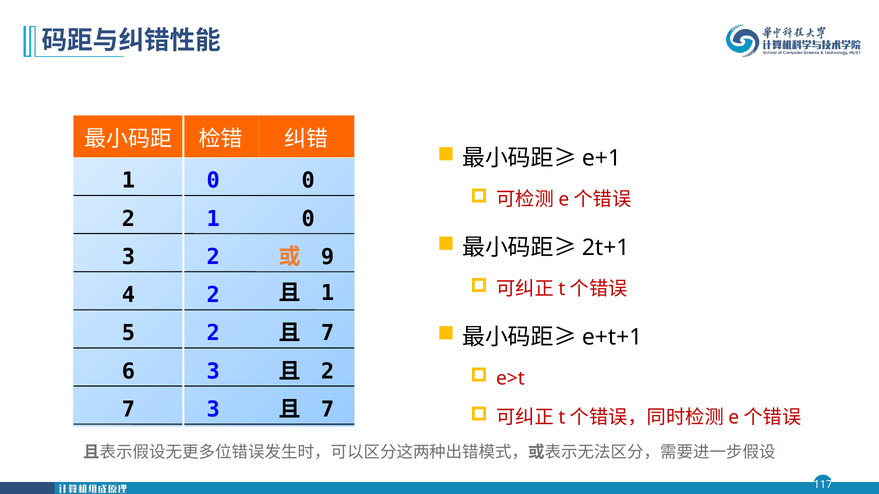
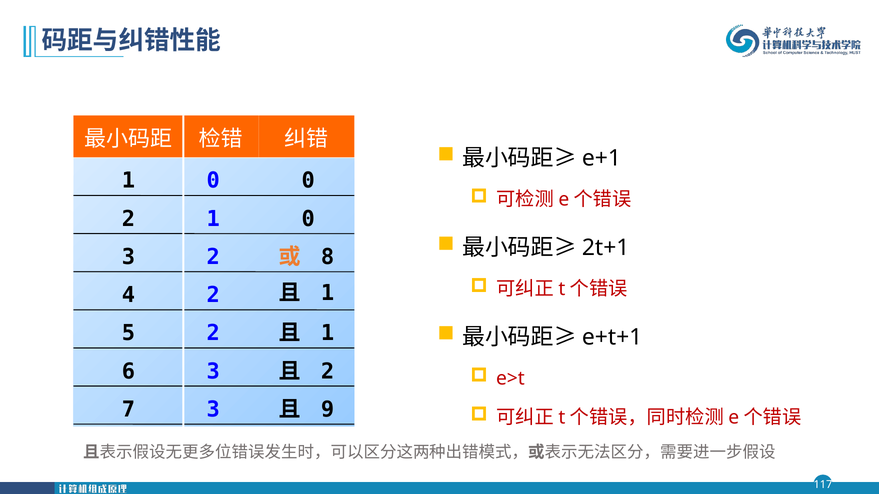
9: 9 -> 8 (328, 257)
7: 7 -> 1 (328, 333)
7: 7 -> 9 (328, 410)
